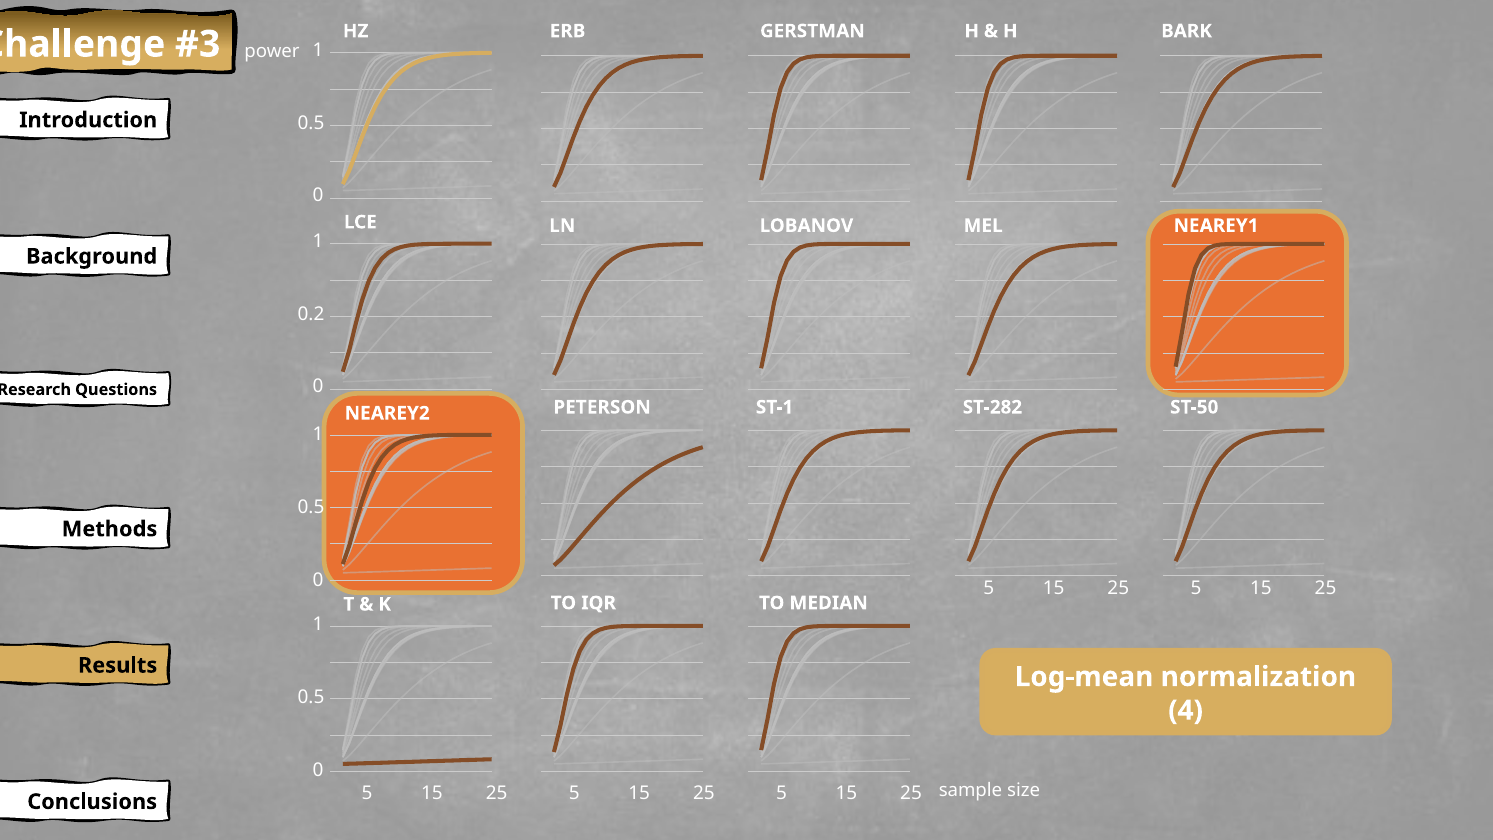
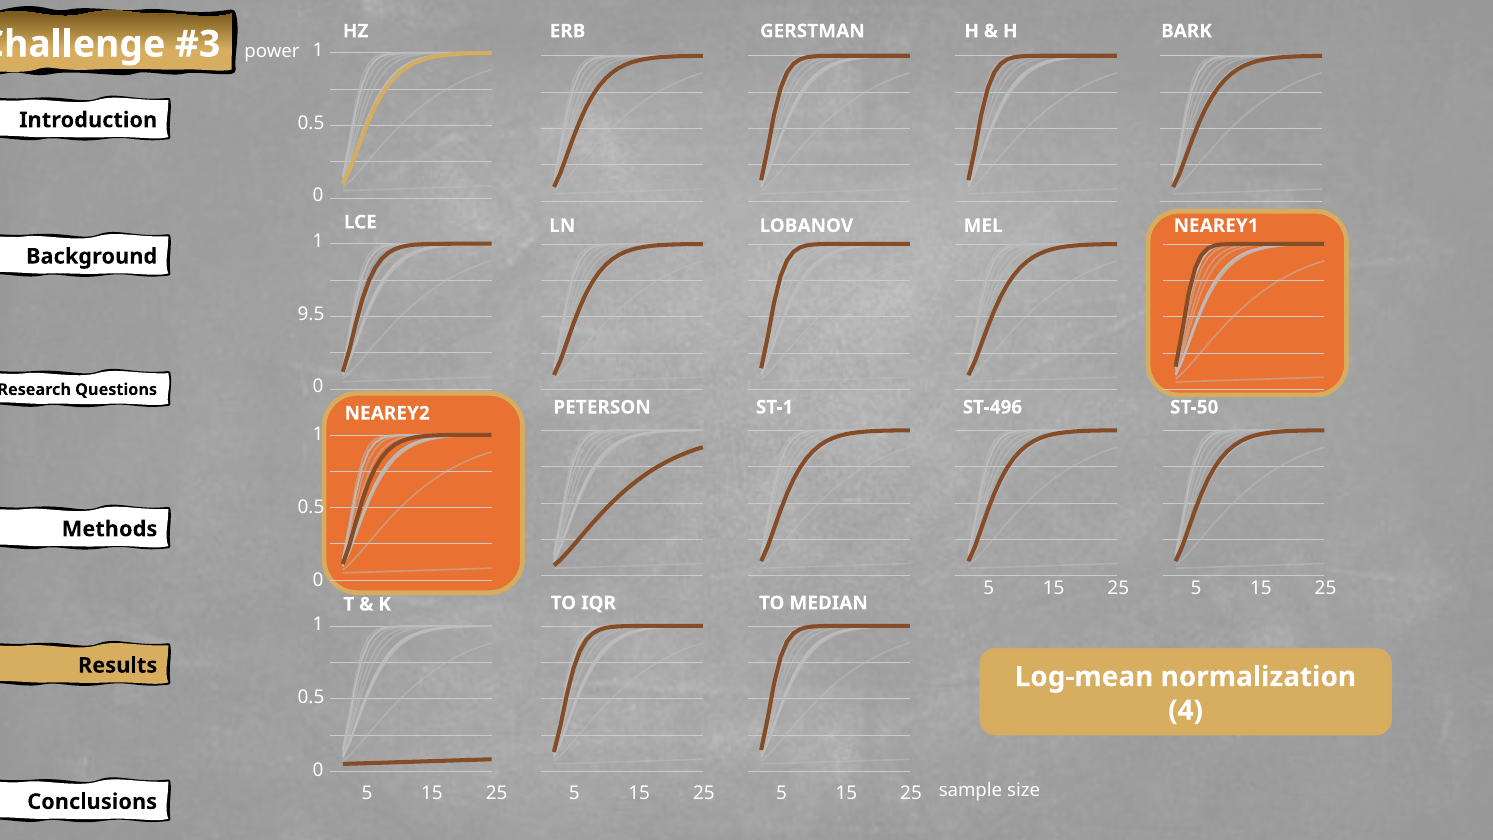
0.2: 0.2 -> 9.5 (311, 314)
ST-282: ST-282 -> ST-496 (992, 407)
